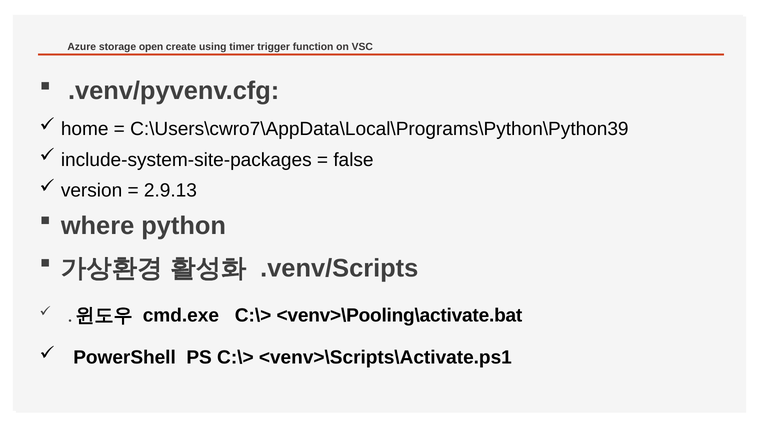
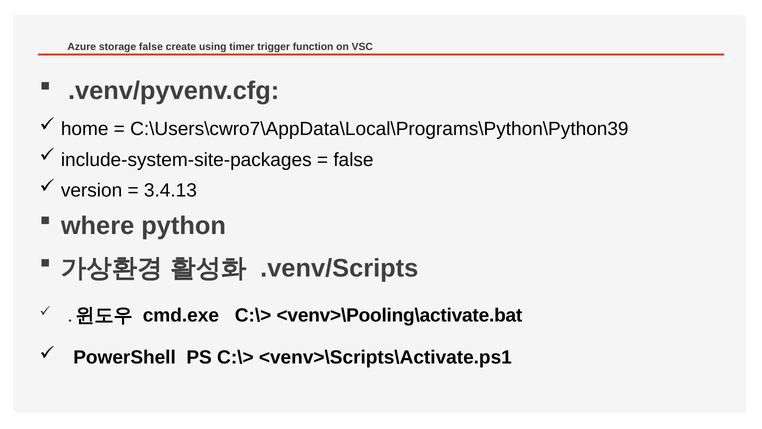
storage open: open -> false (151, 47)
2.9.13: 2.9.13 -> 3.4.13 (170, 190)
